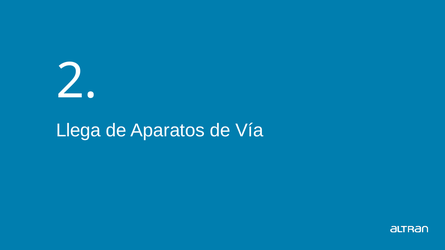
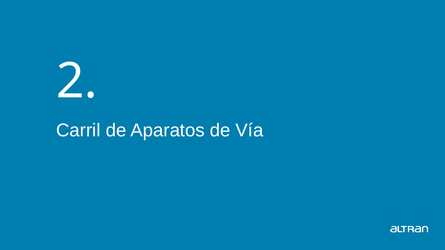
Llega: Llega -> Carril (78, 131)
